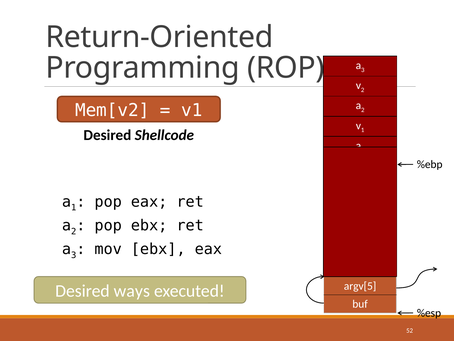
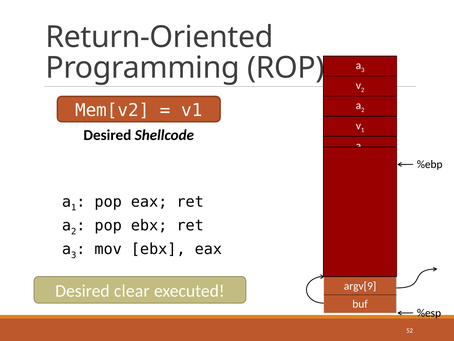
argv[5: argv[5 -> argv[9 (360, 286)
ways: ways -> clear (132, 291)
